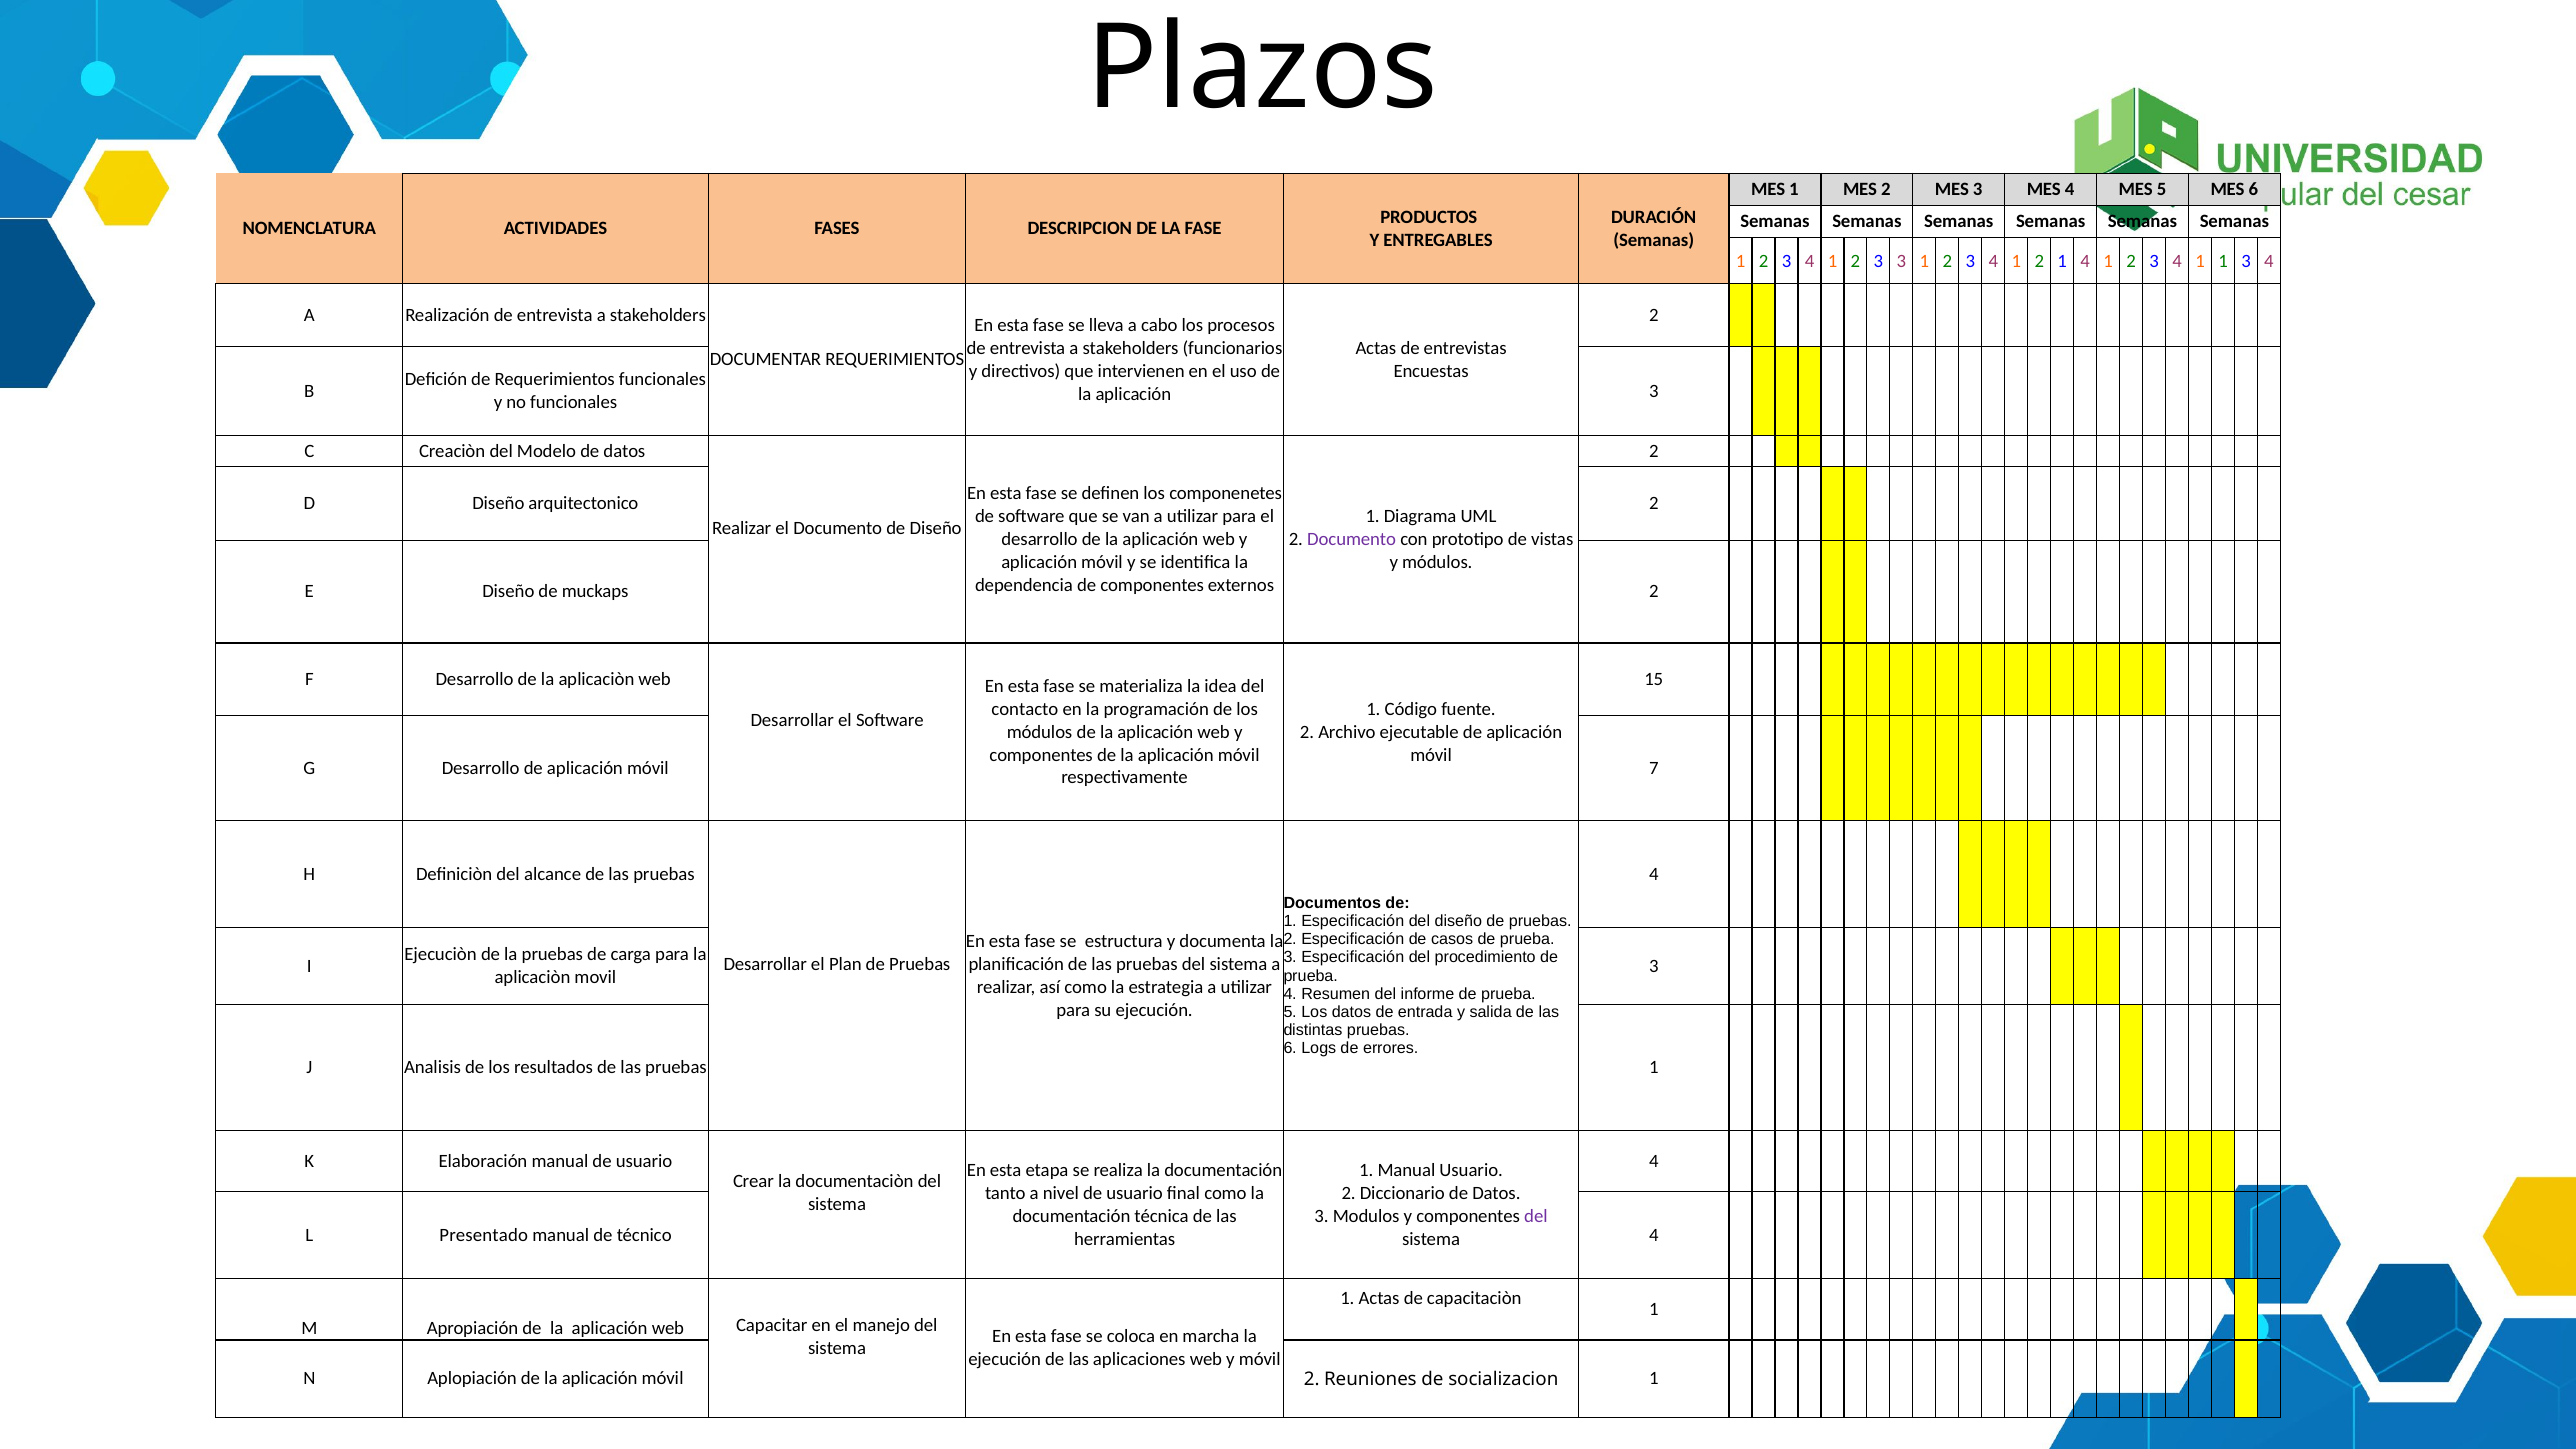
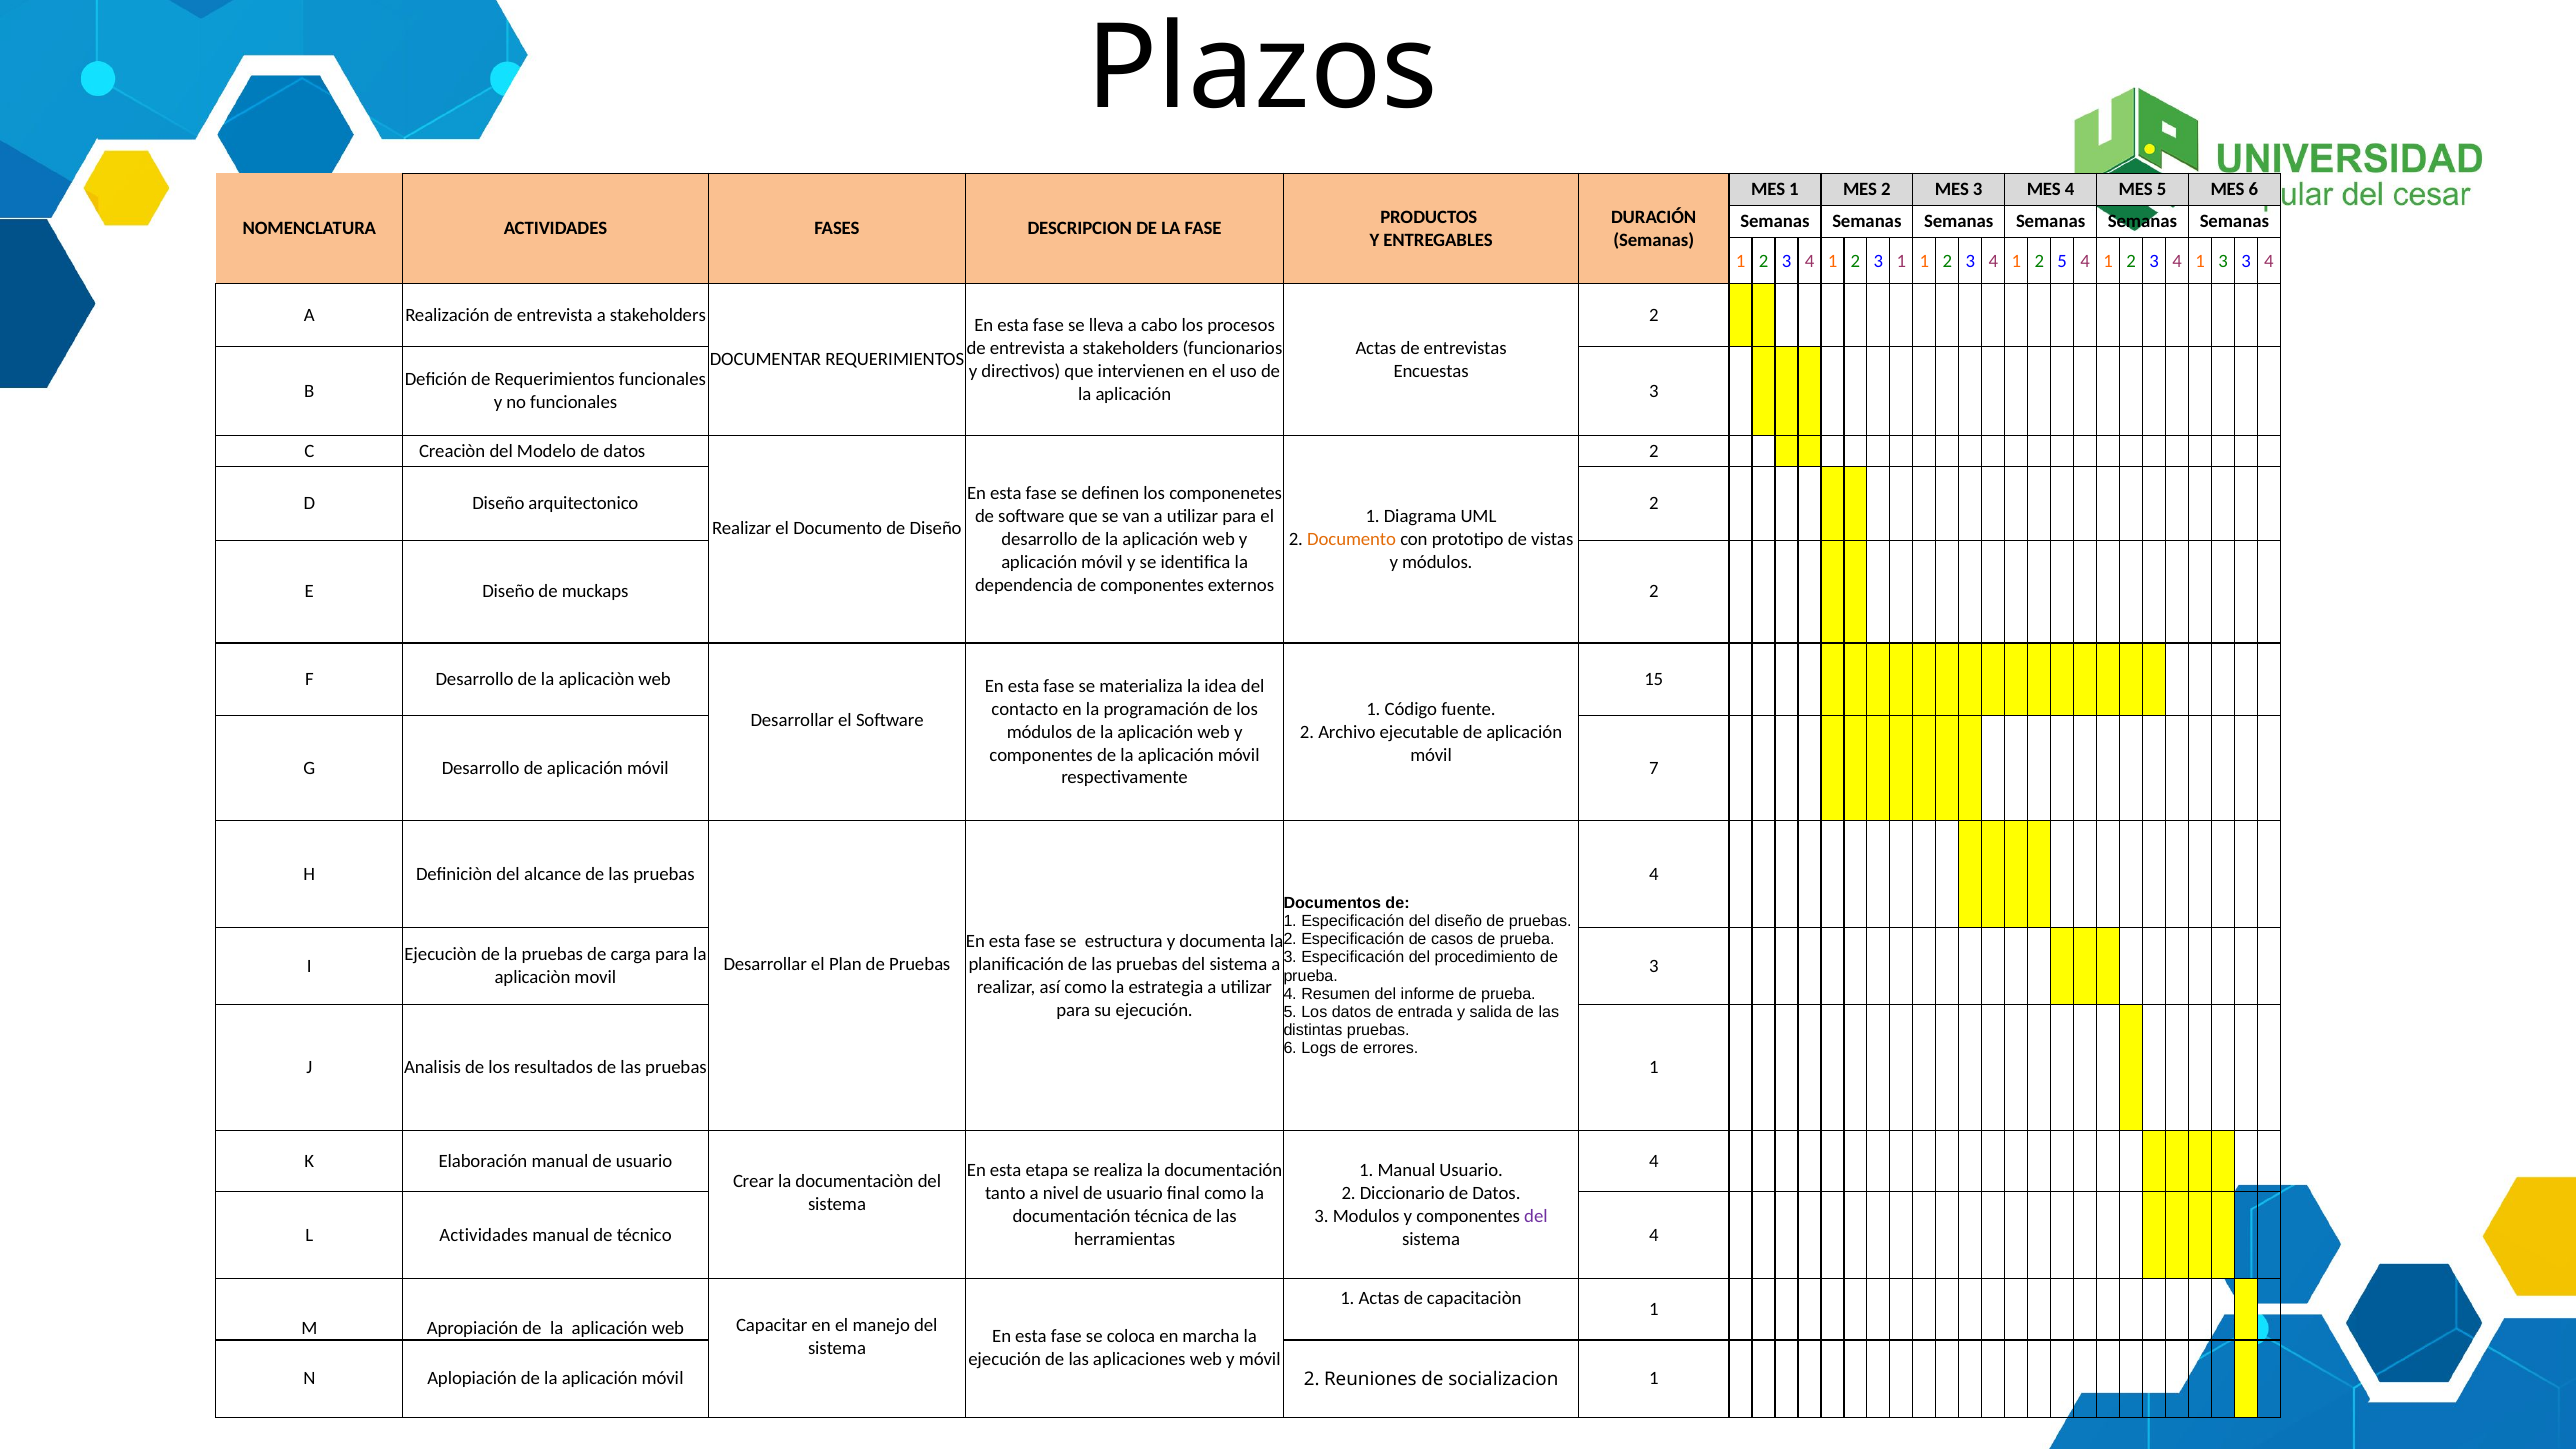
3 3: 3 -> 1 (1901, 261)
2 1: 1 -> 5 (2062, 261)
1 1: 1 -> 3 (2223, 261)
Documento colour: purple -> orange (1352, 539)
L Presentado: Presentado -> Actividades (484, 1235)
